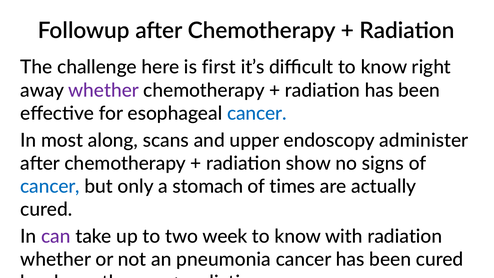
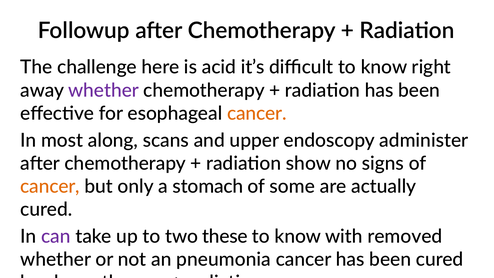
first: first -> acid (219, 67)
cancer colour: blue -> orange (257, 113)
cancer colour: blue -> orange (50, 186)
times: times -> some (292, 186)
week: week -> these (225, 236)
with radiation: radiation -> removed (405, 236)
